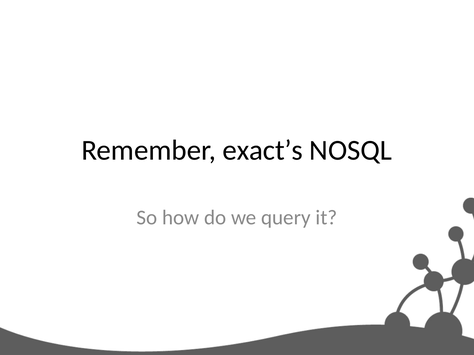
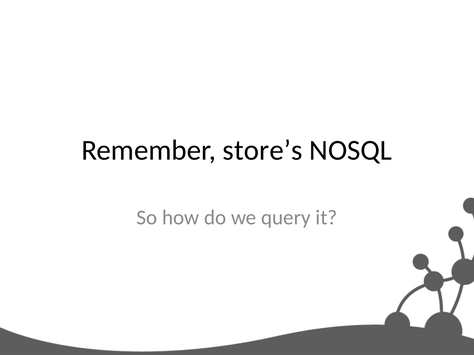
exact’s: exact’s -> store’s (263, 151)
